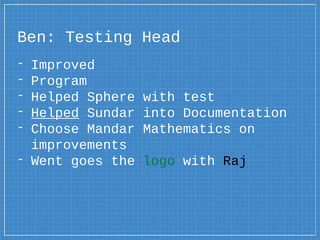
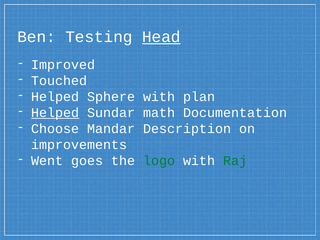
Head underline: none -> present (161, 37)
Program: Program -> Touched (59, 81)
test: test -> plan (199, 97)
into: into -> math (159, 113)
Mathematics: Mathematics -> Description (187, 129)
Raj colour: black -> green (235, 161)
